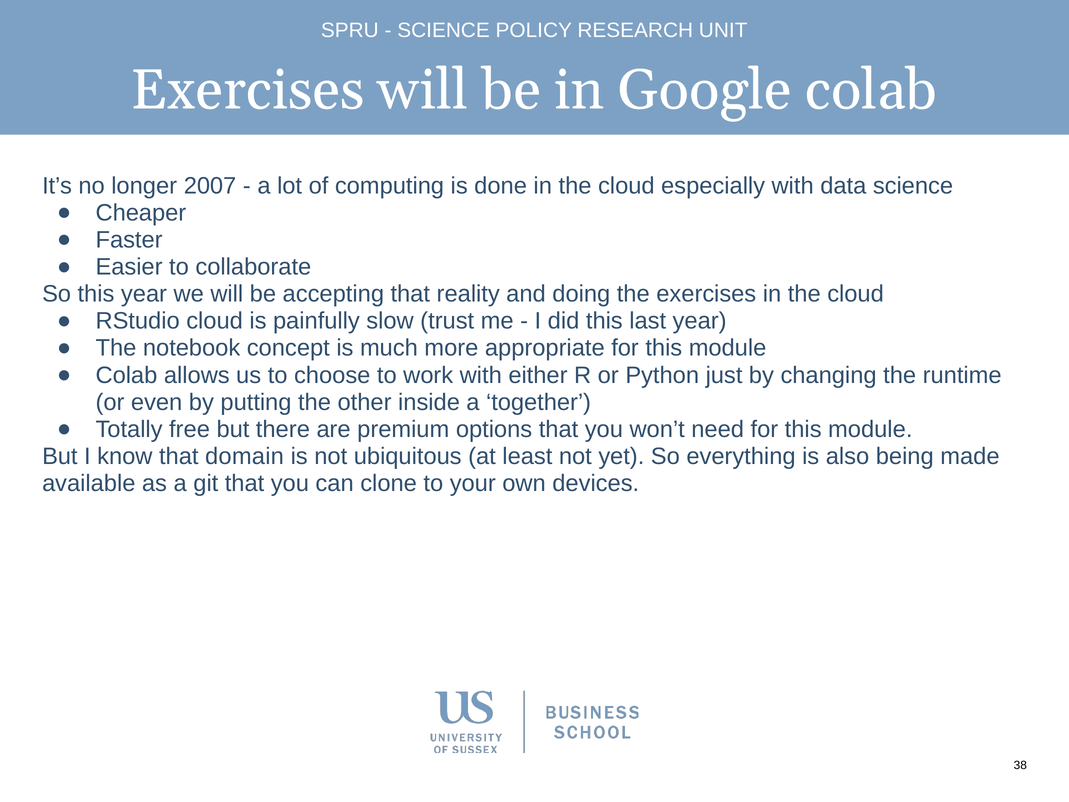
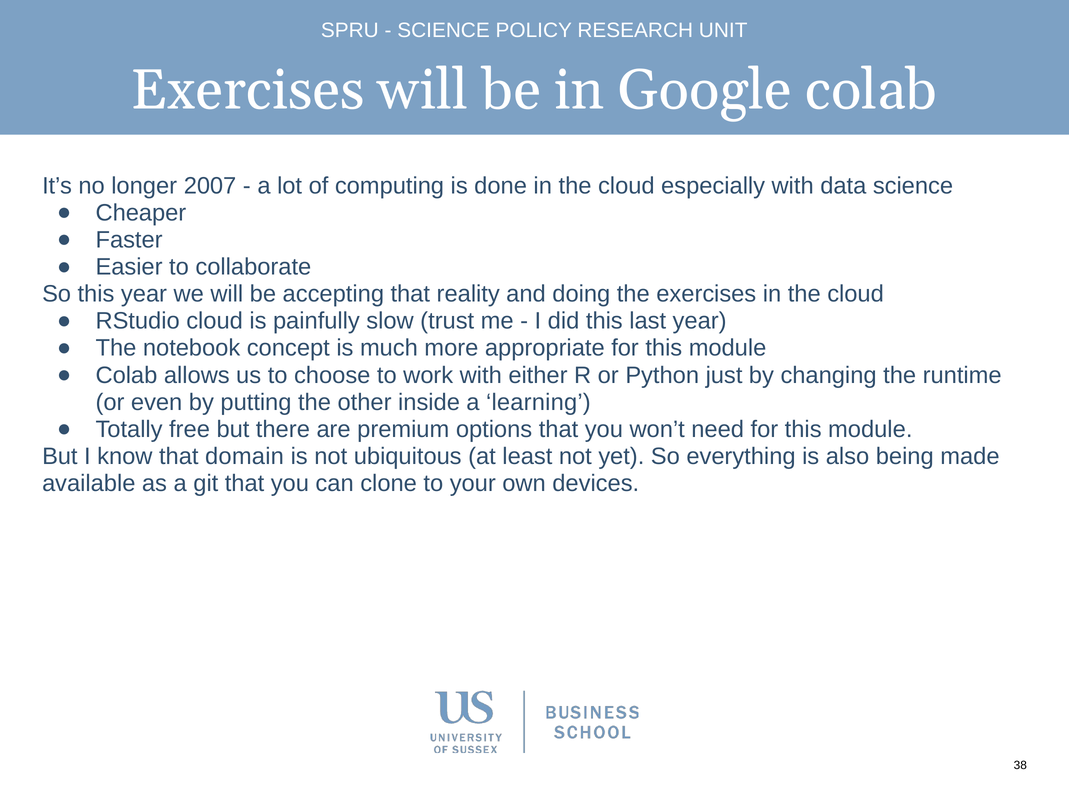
together: together -> learning (538, 402)
